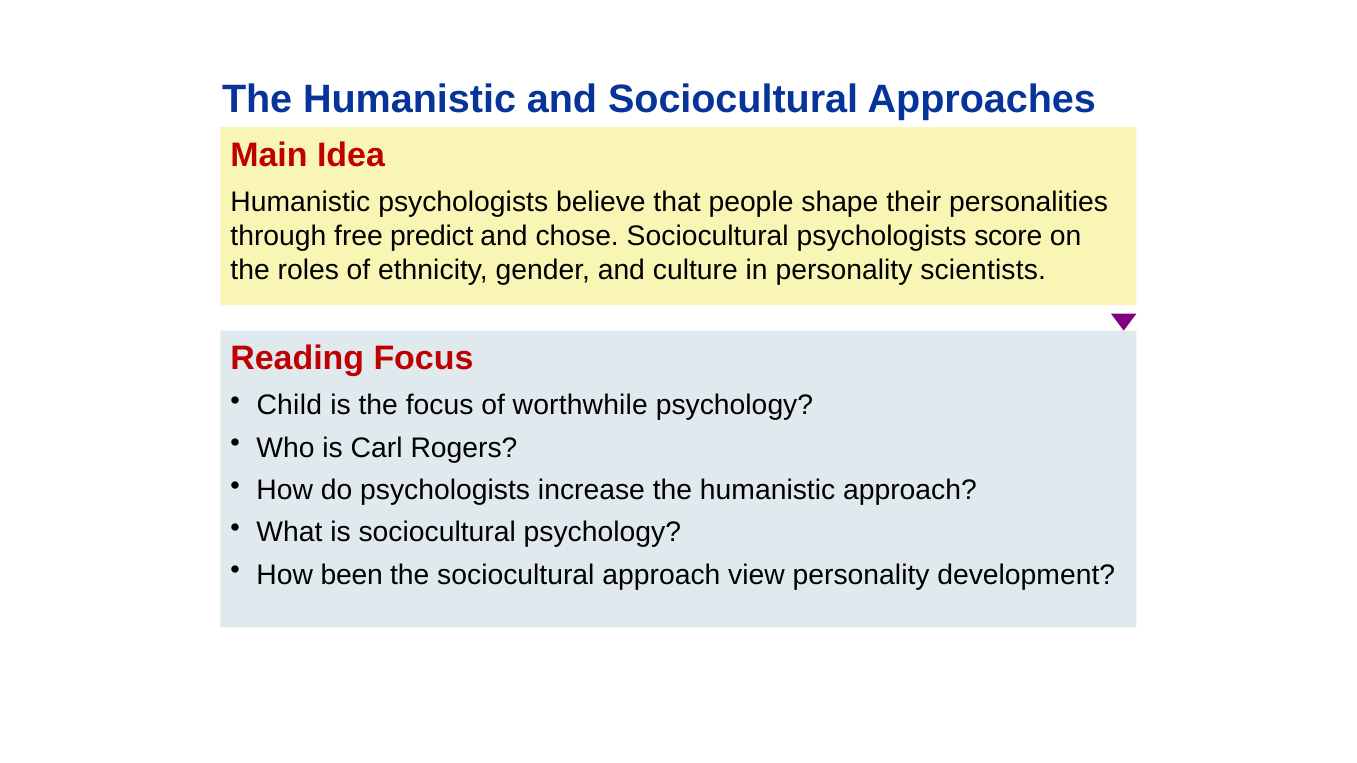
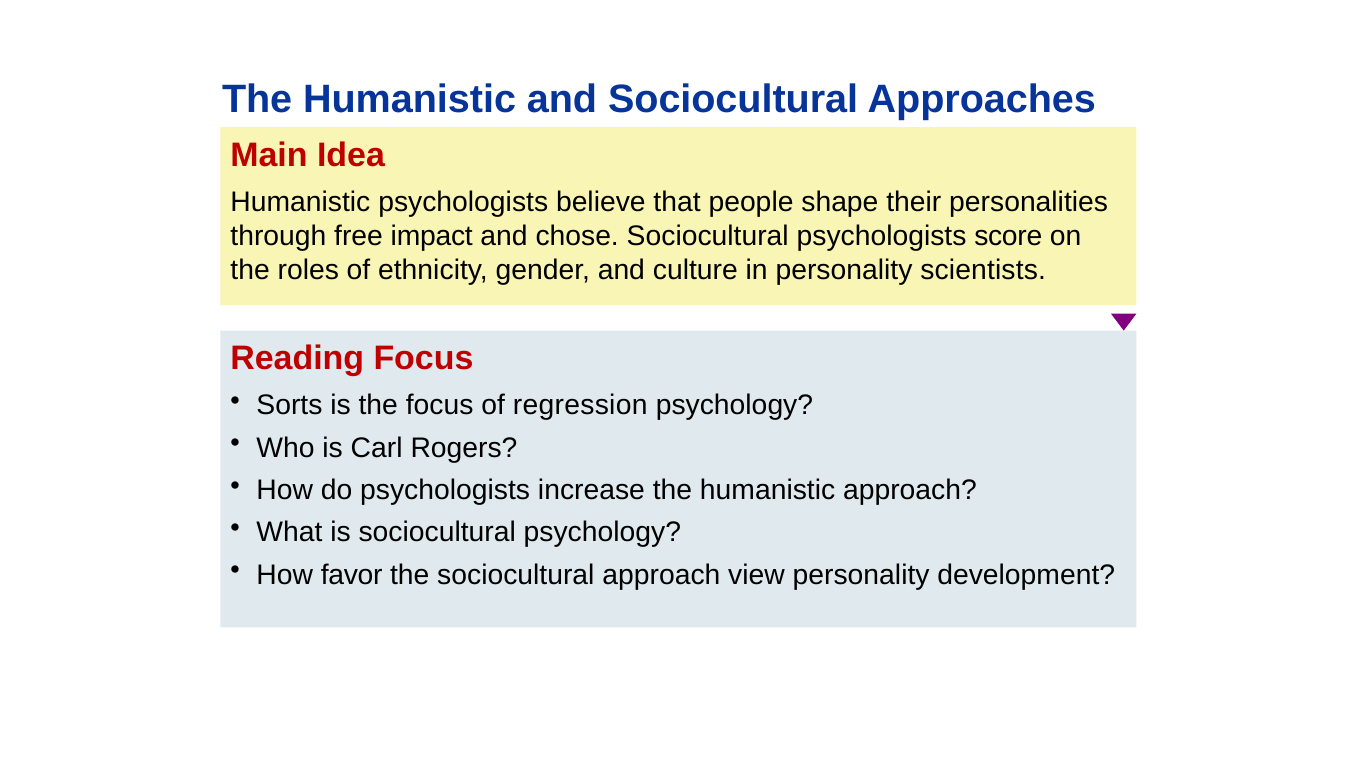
predict: predict -> impact (432, 236)
Child: Child -> Sorts (289, 406)
worthwhile: worthwhile -> regression (580, 406)
been: been -> favor (352, 575)
